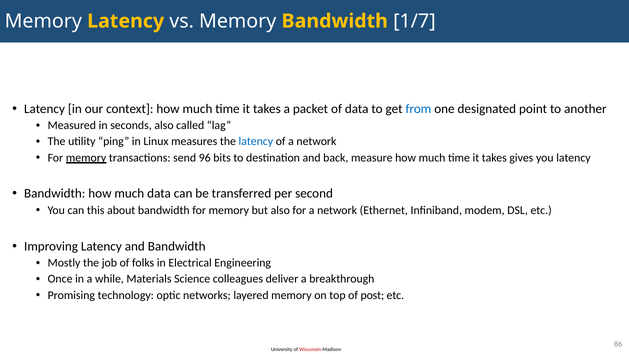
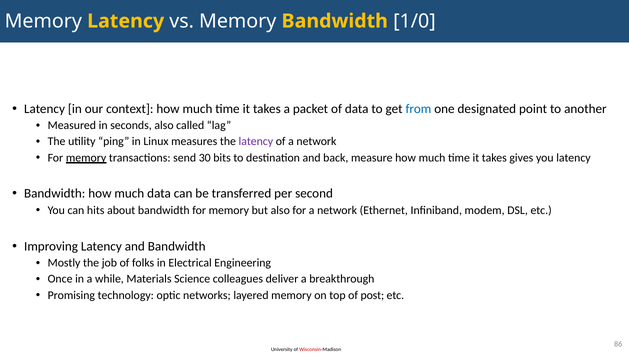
1/7: 1/7 -> 1/0 (414, 21)
latency colour: blue -> purple (256, 142)
96: 96 -> 30 (205, 158)
this: this -> hits (96, 210)
